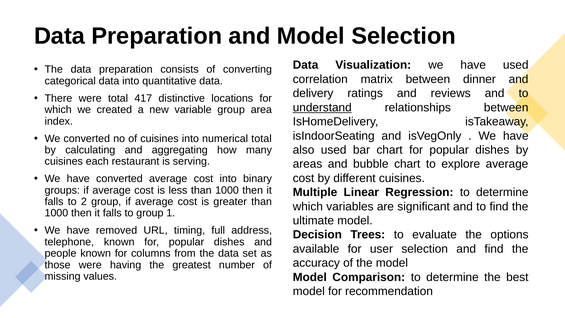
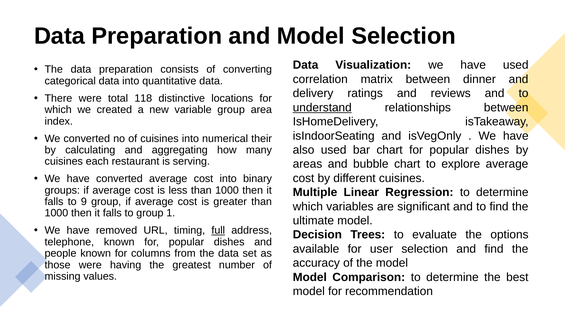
417: 417 -> 118 (143, 98)
numerical total: total -> their (262, 138)
2: 2 -> 9 (84, 202)
full underline: none -> present (218, 230)
